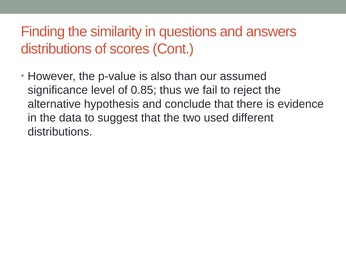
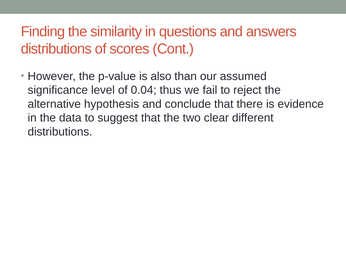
0.85: 0.85 -> 0.04 (144, 90)
used: used -> clear (216, 118)
